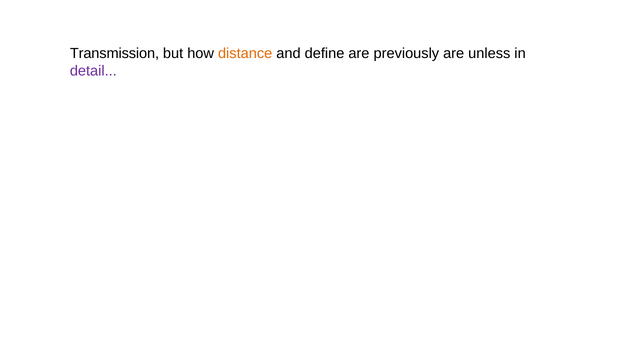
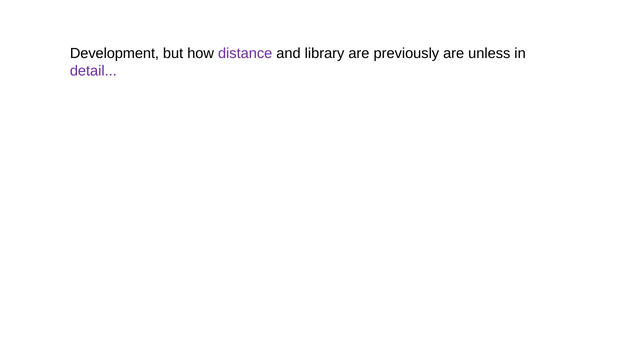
Transmission: Transmission -> Development (114, 53)
distance colour: orange -> purple (245, 53)
define: define -> library (325, 53)
